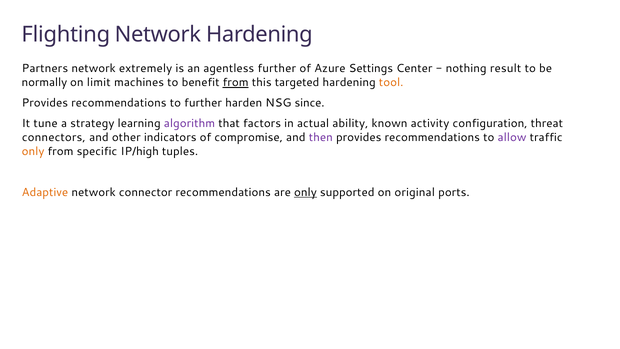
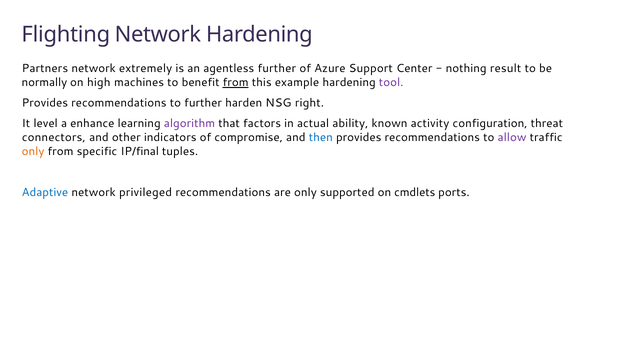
Settings: Settings -> Support (371, 69)
limit: limit -> high (99, 82)
targeted: targeted -> example (297, 82)
tool colour: orange -> purple (391, 82)
since: since -> right (309, 103)
tune: tune -> level (46, 123)
strategy: strategy -> enhance (92, 123)
then colour: purple -> blue (321, 137)
IP/high: IP/high -> IP/final (140, 151)
Adaptive colour: orange -> blue (45, 192)
connector: connector -> privileged (146, 192)
only underline: present -> none (305, 192)
original: original -> cmdlets (415, 192)
